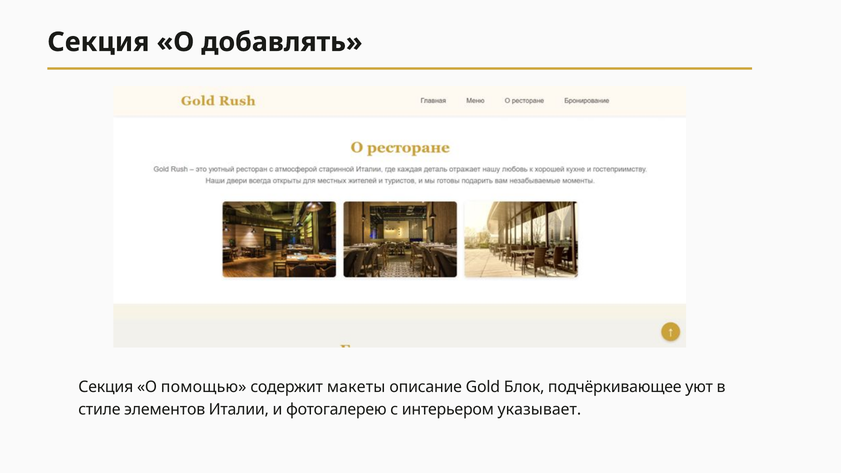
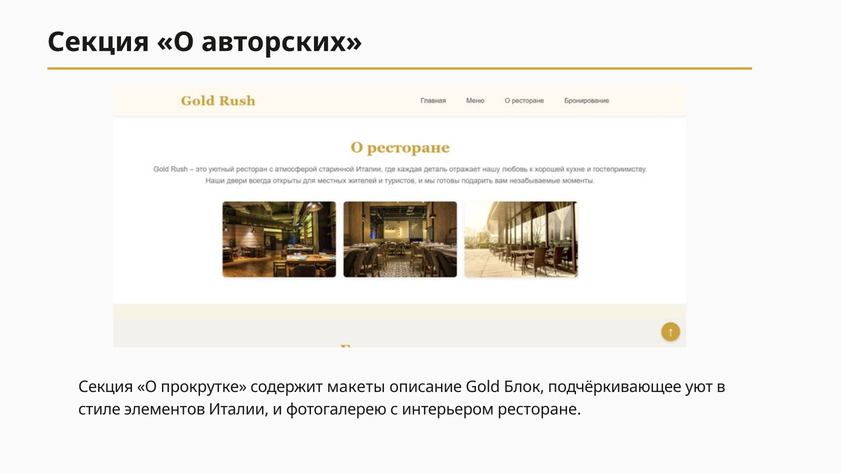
добавлять: добавлять -> авторских (282, 42)
помощью: помощью -> прокрутке (204, 387)
указывает: указывает -> ресторане (539, 409)
